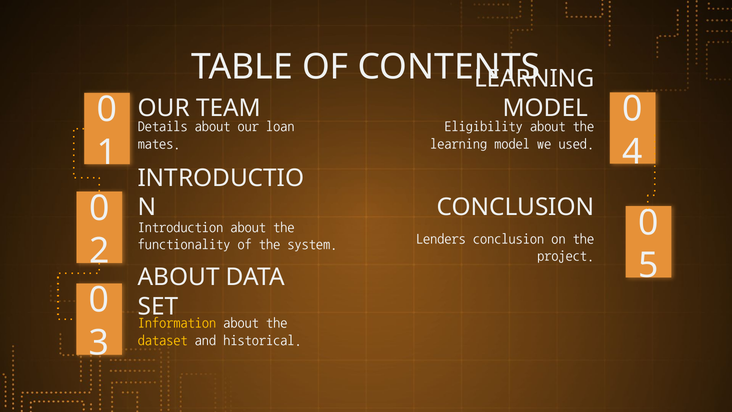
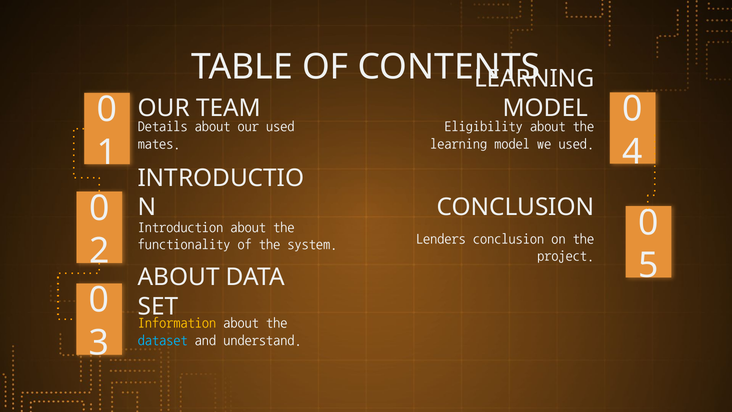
loan: loan -> used (280, 126)
dataset colour: yellow -> light blue (163, 340)
historical: historical -> understand (263, 340)
